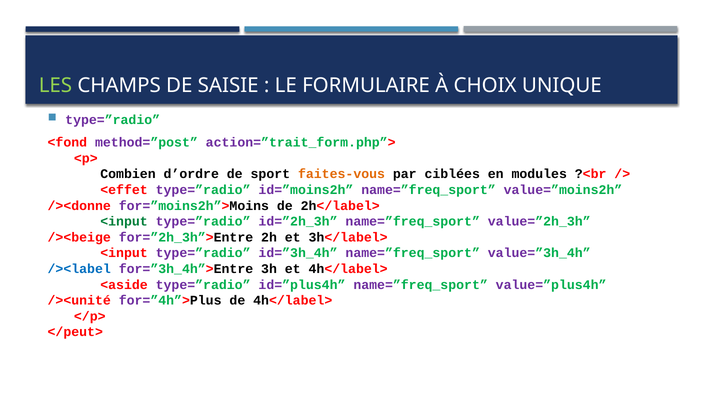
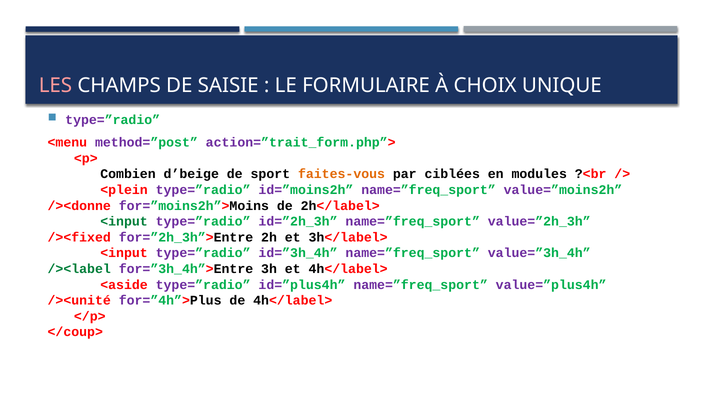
LES colour: light green -> pink (55, 85)
<fond: <fond -> <menu (67, 143)
d’ordre: d’ordre -> d’beige (191, 174)
<effet: <effet -> <plein (124, 190)
/><beige: /><beige -> /><fixed (79, 238)
/><label colour: blue -> green (79, 269)
</peut>: </peut> -> </coup> (75, 332)
